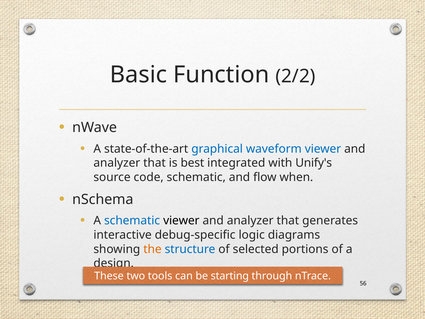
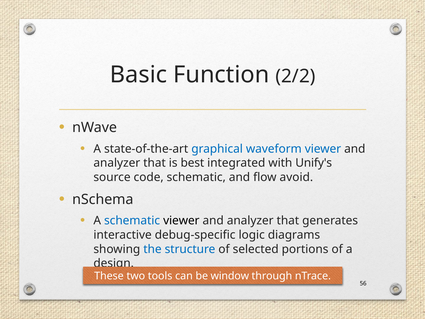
when: when -> avoid (296, 177)
the colour: orange -> blue (152, 249)
starting: starting -> window (230, 276)
